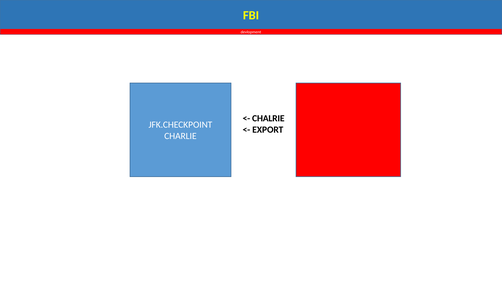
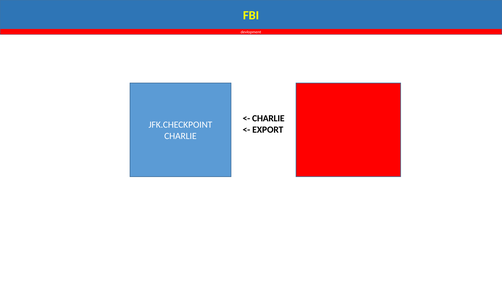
CHALRIE: CHALRIE -> CHARLIE (268, 119)
